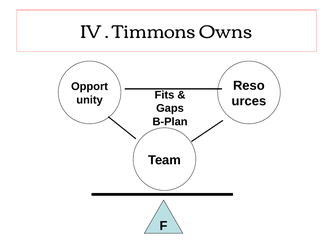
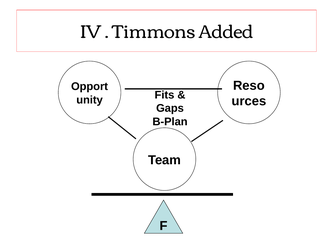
Owns: Owns -> Added (226, 32)
